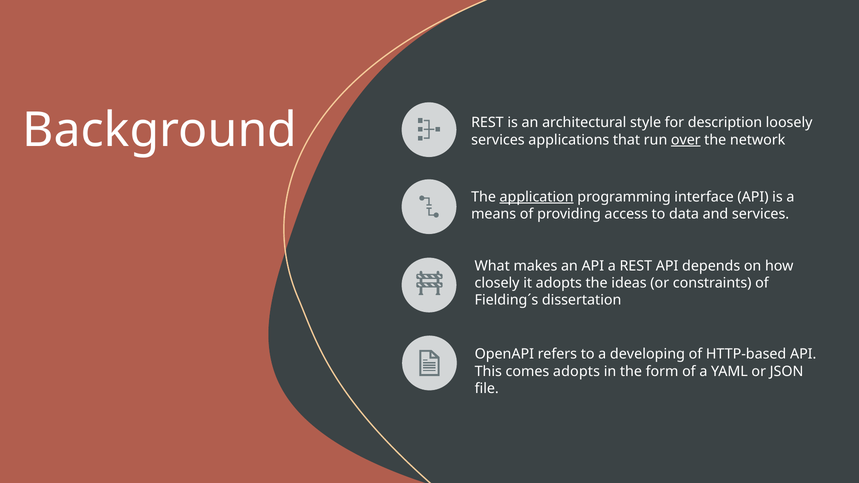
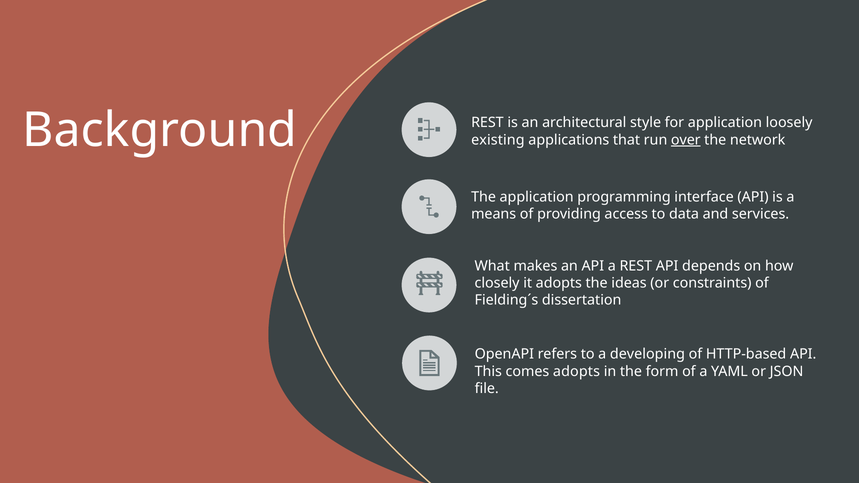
for description: description -> application (725, 123)
services: services -> existing (498, 140)
application underline: present -> none (537, 197)
